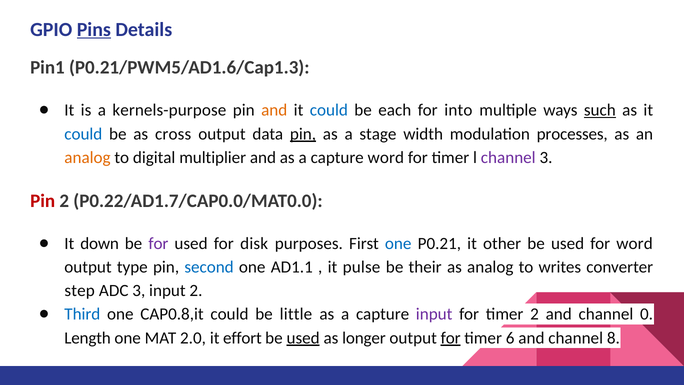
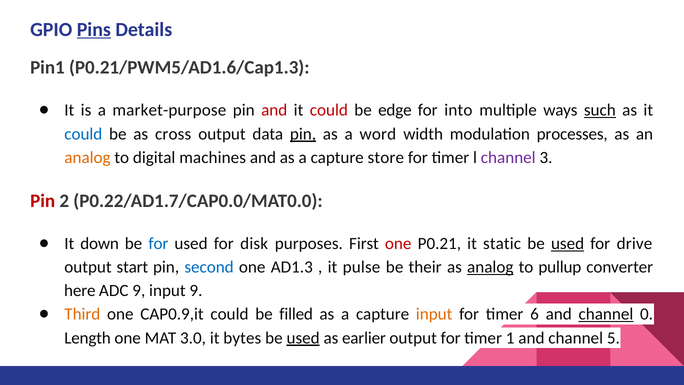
kernels-purpose: kernels-purpose -> market-purpose (169, 110)
and colour: orange -> red (274, 110)
could colour: blue -> red (329, 110)
each: each -> edge (395, 110)
stage: stage -> word (378, 134)
multiplier: multiplier -> machines (213, 157)
capture word: word -> store (386, 157)
for colour: purple -> blue (158, 243)
one colour: blue -> red (398, 243)
other: other -> static (502, 243)
used underline: none -> present (568, 243)
for word: word -> drive (635, 243)
type: type -> start (132, 267)
AD1.1: AD1.1 -> AD1.3 (292, 267)
analog underline: none -> present (490, 267)
writes: writes -> pullup (560, 267)
step: step -> here (80, 290)
ADC 3: 3 -> 9 (139, 290)
input 2: 2 -> 9 (196, 290)
Third colour: blue -> orange (82, 314)
CAP0.8,it: CAP0.8,it -> CAP0.9,it (172, 314)
little: little -> filled (296, 314)
input colour: purple -> orange (434, 314)
timer 2: 2 -> 6 (535, 314)
channel underline: none -> present (606, 314)
2.0: 2.0 -> 3.0 (193, 338)
effort: effort -> bytes (242, 338)
longer: longer -> earlier (364, 338)
for underline: present -> none (451, 338)
6: 6 -> 1 (510, 338)
8: 8 -> 5 (613, 338)
